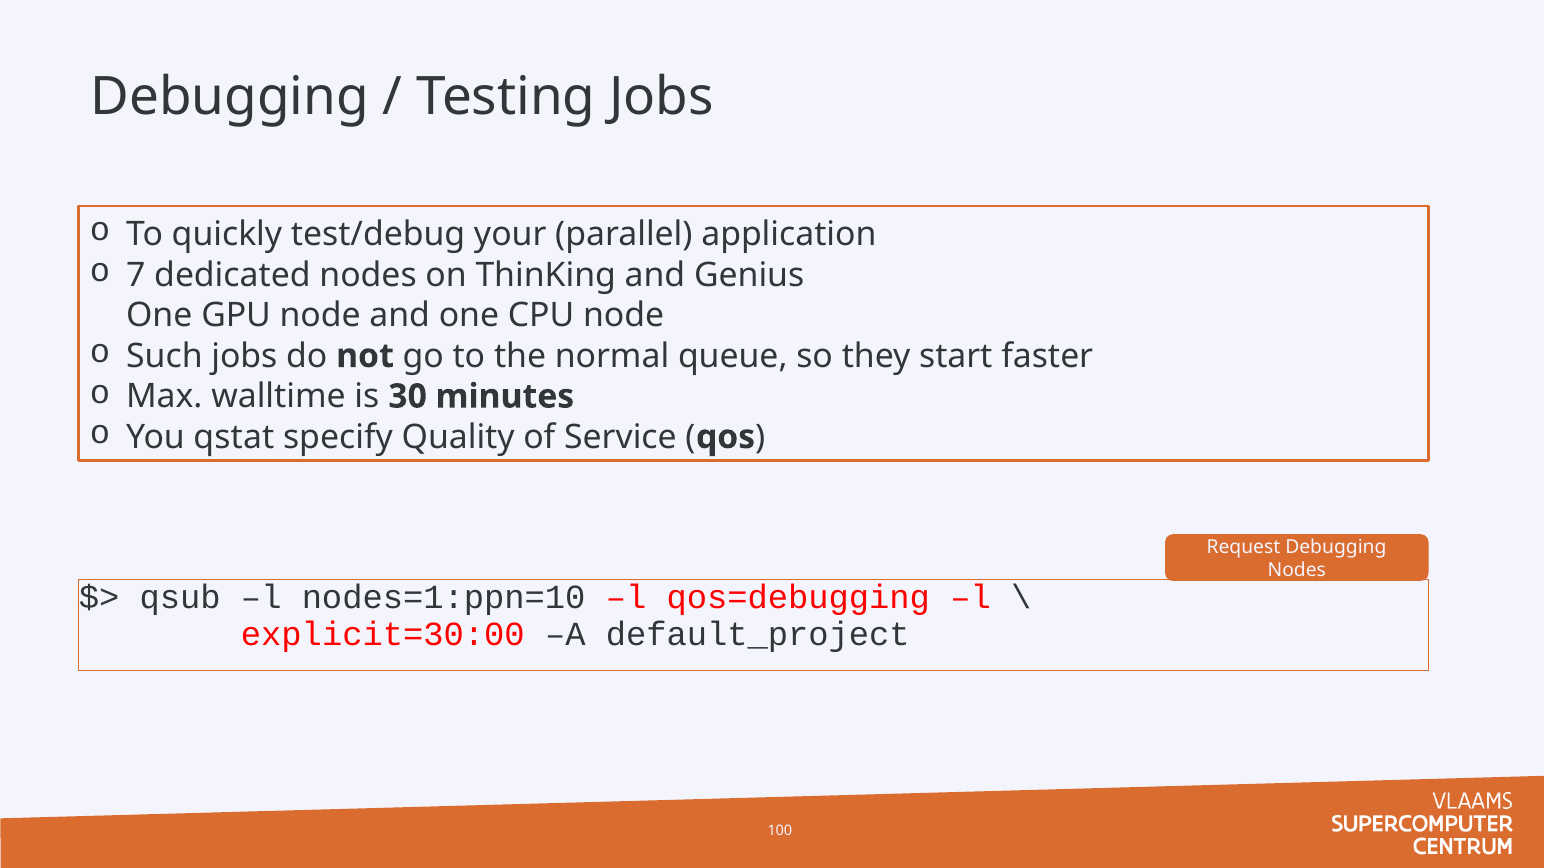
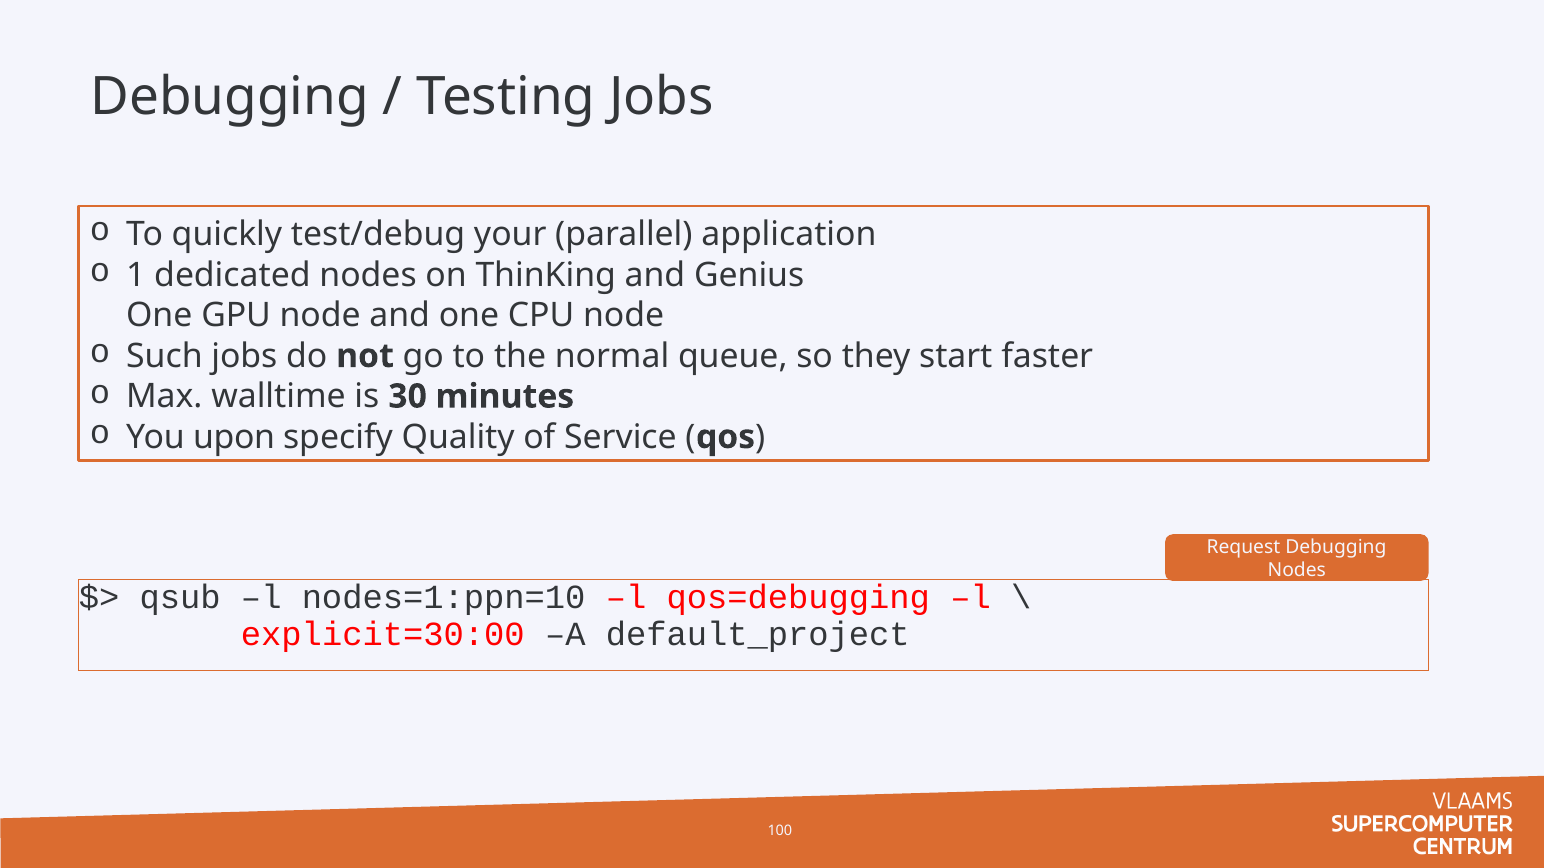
7: 7 -> 1 (136, 275)
qstat: qstat -> upon (234, 437)
